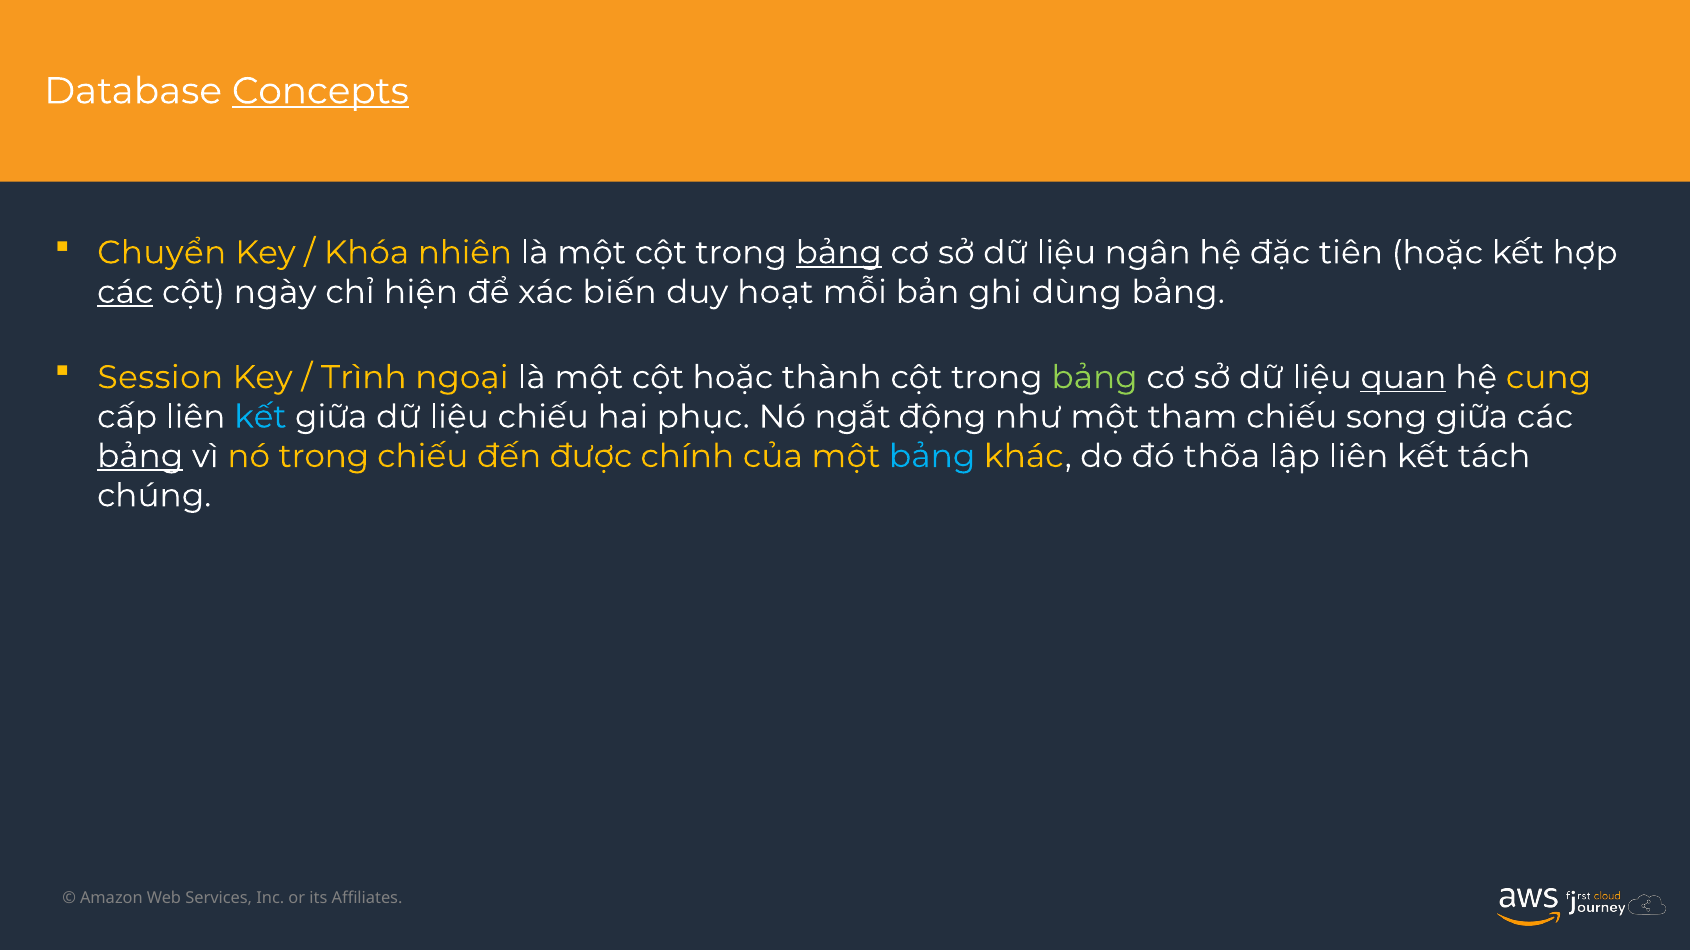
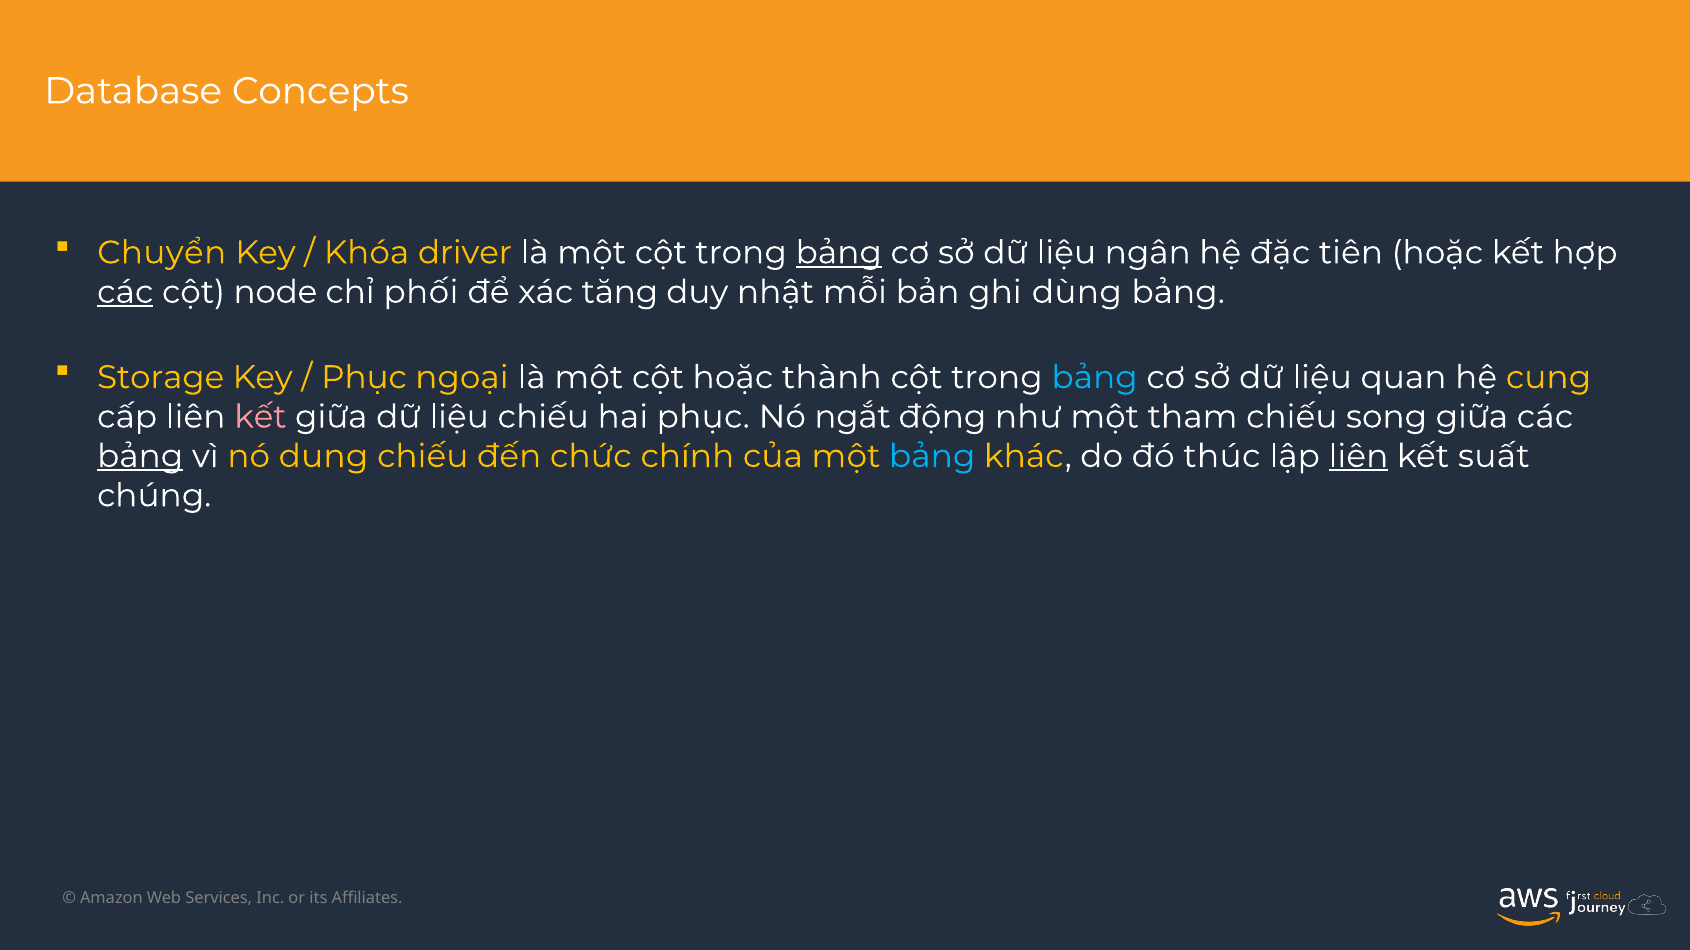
Concepts underline: present -> none (320, 91)
nhiên: nhiên -> driver (465, 253)
ngày: ngày -> node (275, 292)
hiện: hiện -> phối (421, 292)
biến: biến -> tăng (620, 292)
hoạt: hoạt -> nhật (776, 292)
Session: Session -> Storage (161, 378)
Trình: Trình -> Phục (364, 378)
bảng colour: light green -> light blue (1095, 378)
quan underline: present -> none (1403, 378)
kết colour: light blue -> pink (260, 417)
nó trong: trong -> dung (323, 456)
được: được -> chức (591, 456)
thõa: thõa -> thúc (1222, 456)
liên underline: none -> present (1358, 456)
tách: tách -> suất (1494, 456)
